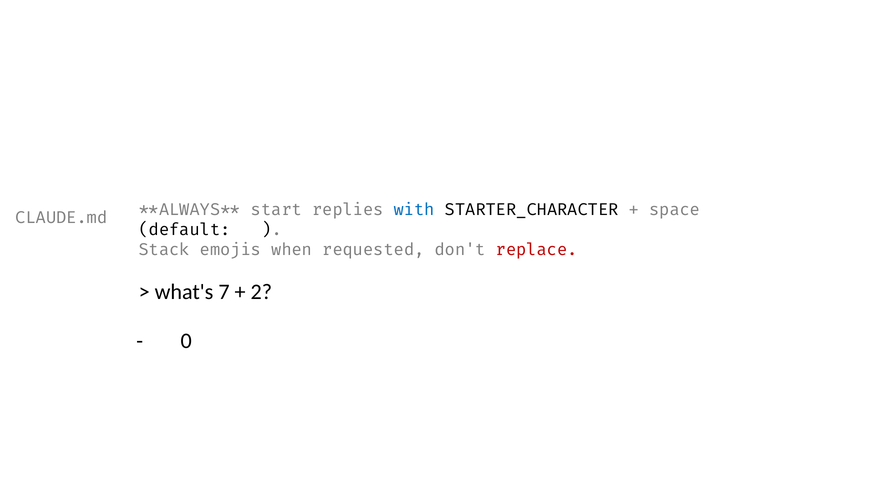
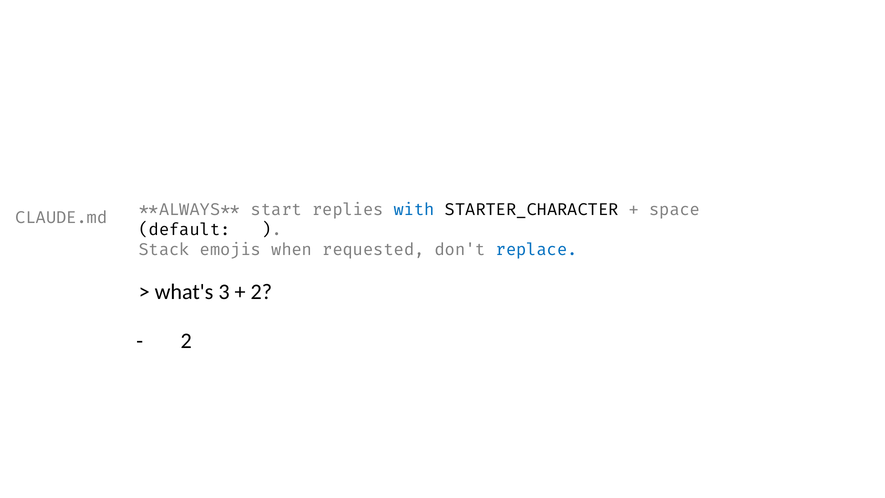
replace colour: red -> blue (537, 249)
7: 7 -> 3 (224, 292)
0: 0 -> 2 (186, 341)
